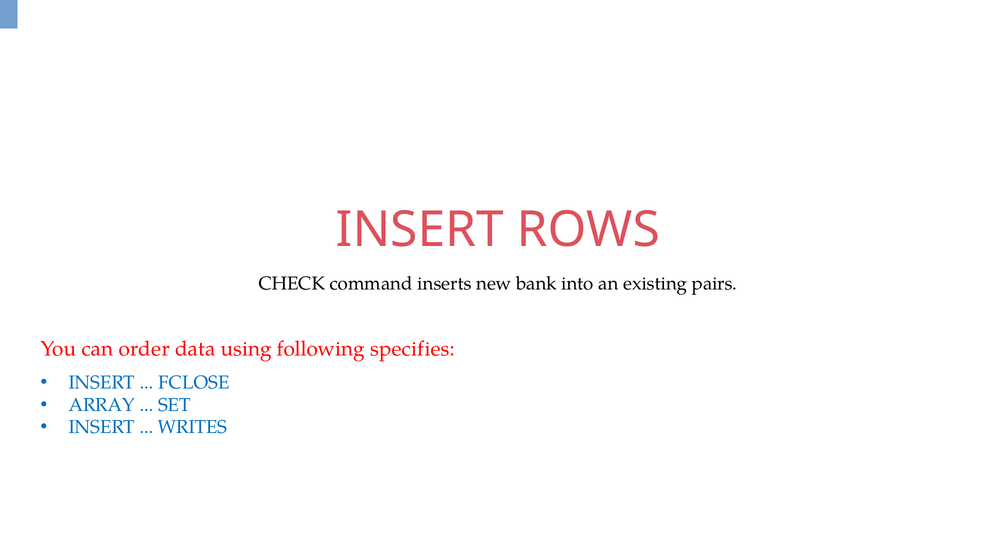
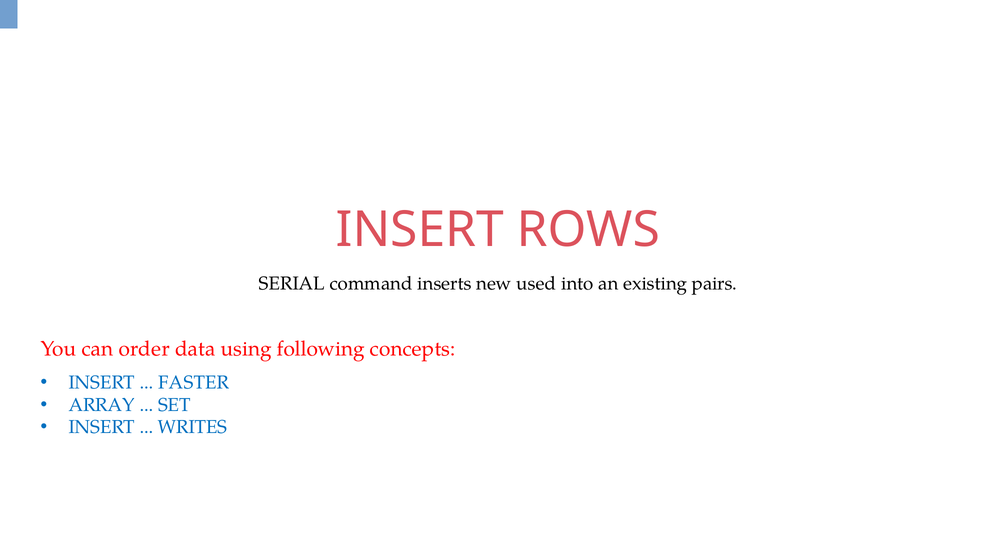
CHECK: CHECK -> SERIAL (292, 284)
bank: bank -> used (536, 284)
specifies: specifies -> concepts (413, 349)
FCLOSE: FCLOSE -> FASTER (194, 383)
